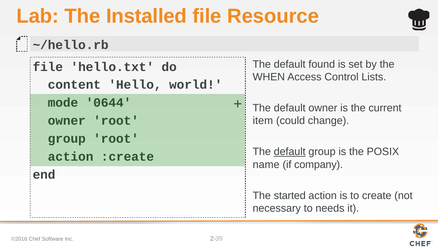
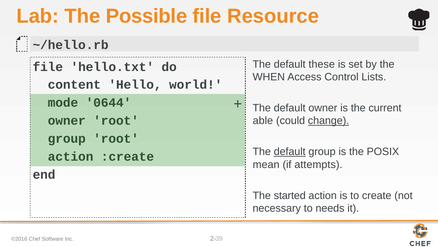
Installed: Installed -> Possible (147, 16)
found: found -> these (322, 64)
item: item -> able (263, 120)
change underline: none -> present (329, 120)
name: name -> mean (266, 164)
company: company -> attempts (318, 164)
